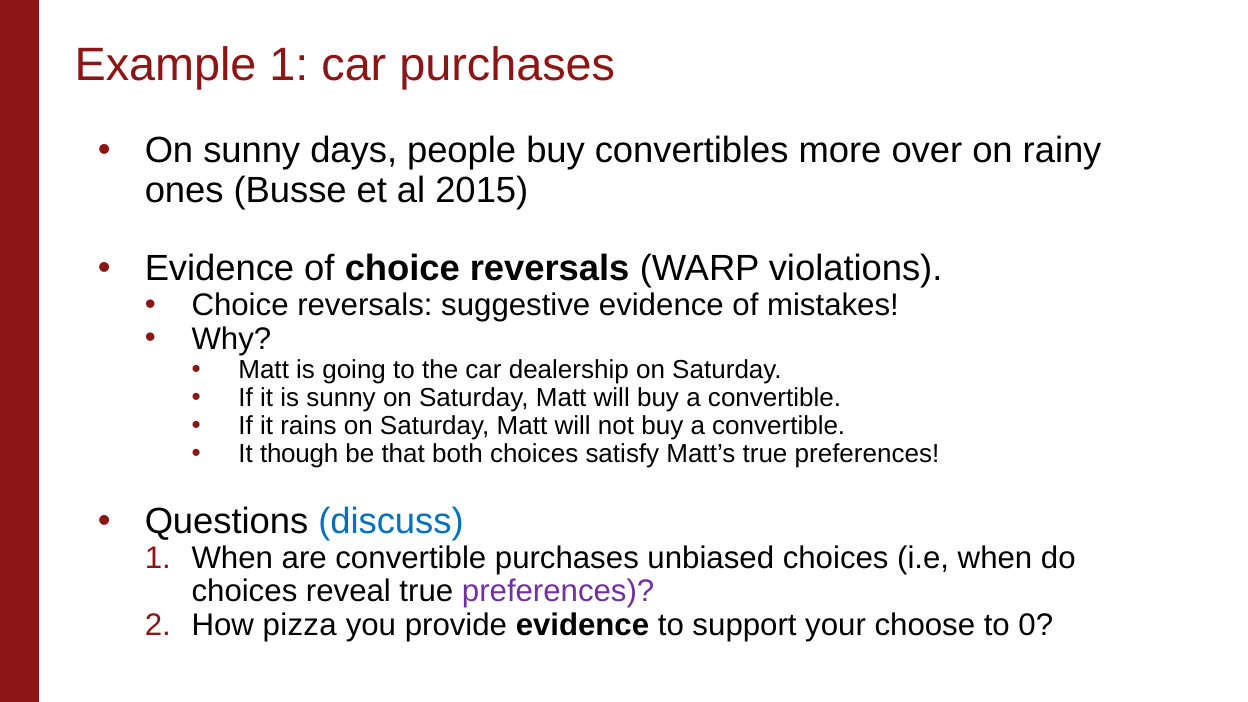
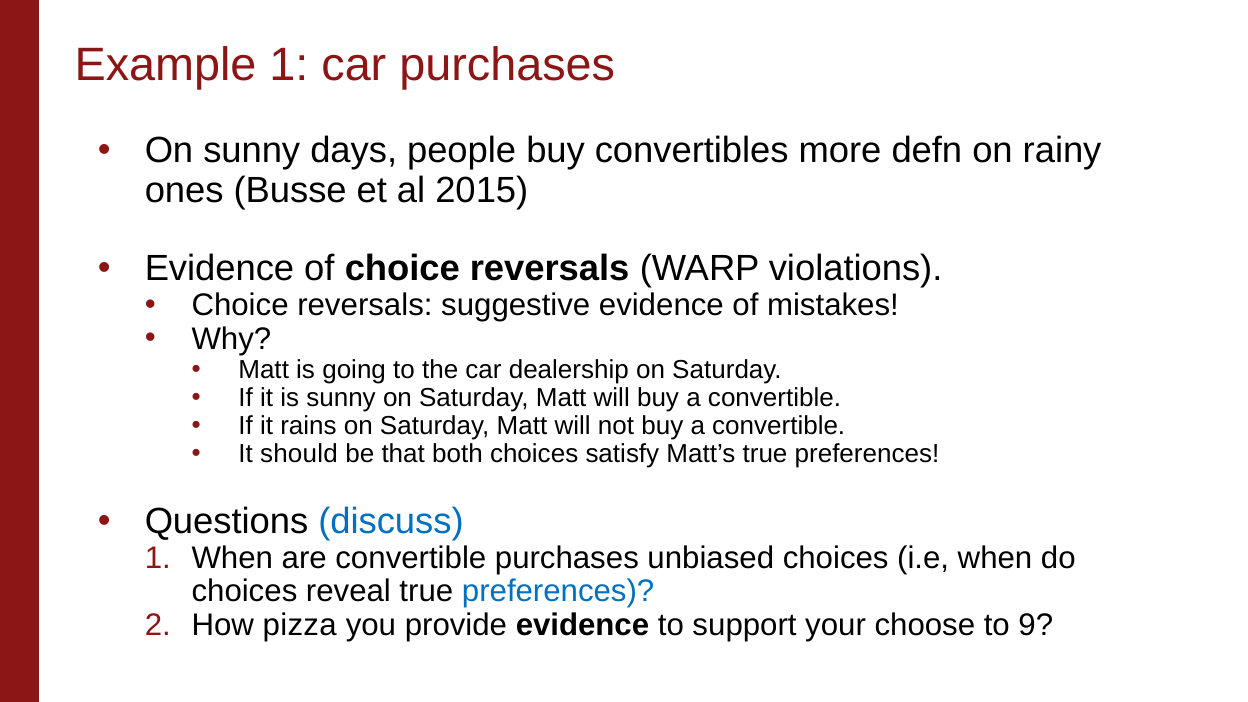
over: over -> defn (927, 151)
though: though -> should (299, 454)
preferences colour: purple -> blue (558, 592)
0: 0 -> 9 (1036, 625)
